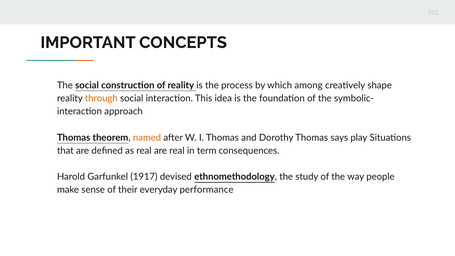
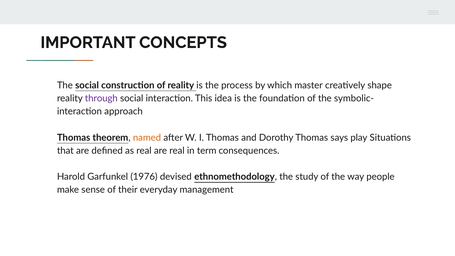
among: among -> master (309, 85)
through colour: orange -> purple (101, 98)
1917: 1917 -> 1976 (144, 177)
performance: performance -> management (207, 190)
